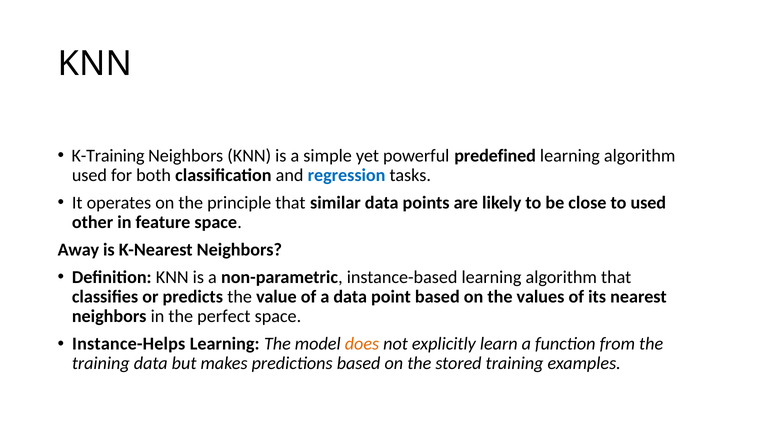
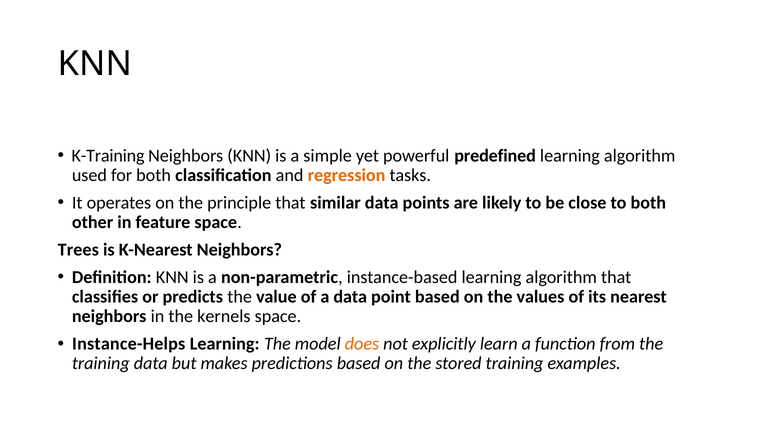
regression colour: blue -> orange (347, 175)
to used: used -> both (648, 203)
Away: Away -> Trees (78, 250)
perfect: perfect -> kernels (224, 316)
